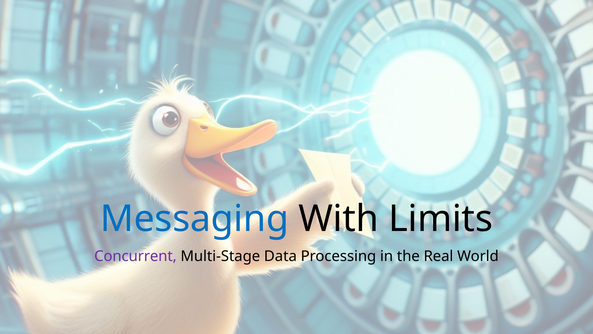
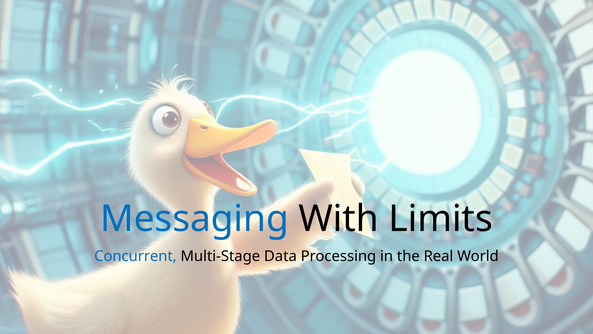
Concurrent colour: purple -> blue (135, 256)
